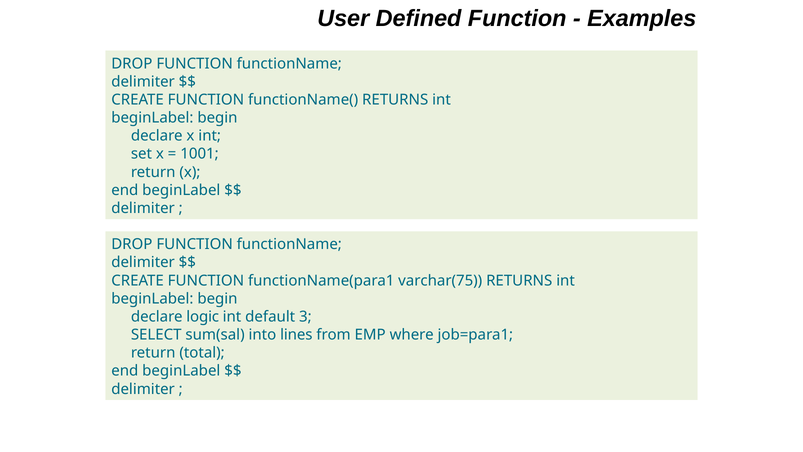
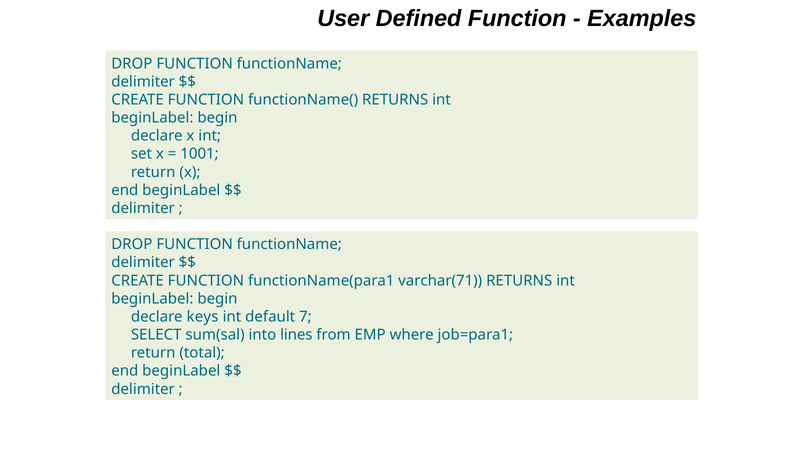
varchar(75: varchar(75 -> varchar(71 (440, 280)
logic: logic -> keys (203, 317)
3: 3 -> 7 (305, 317)
